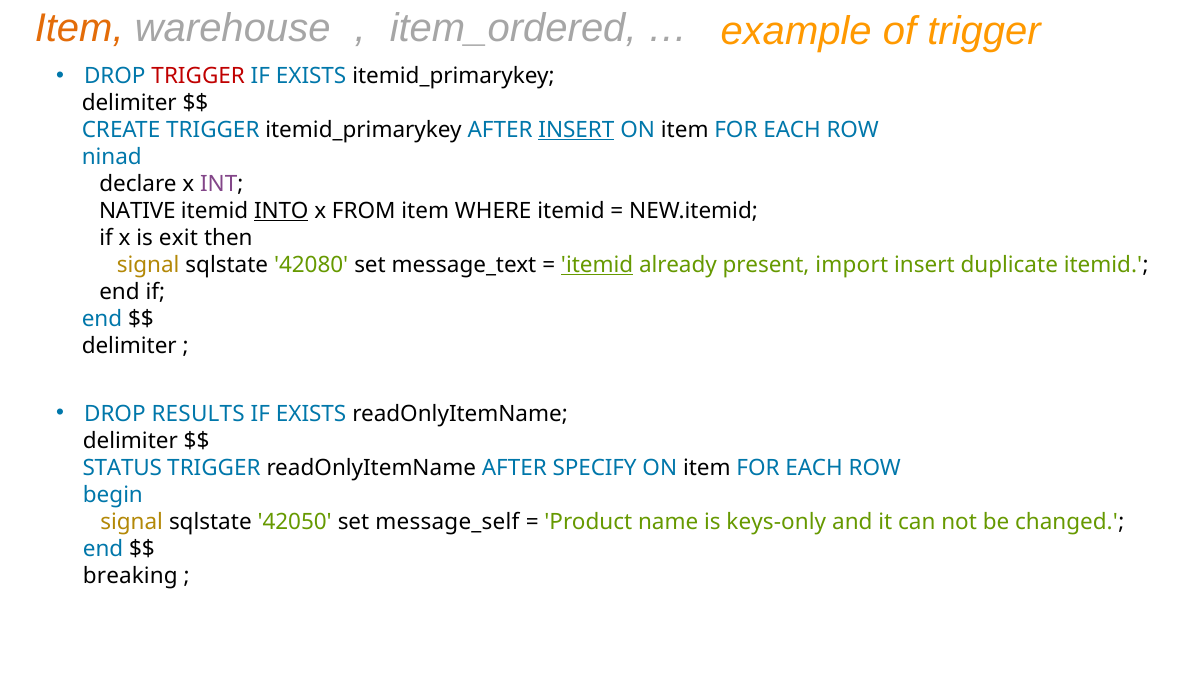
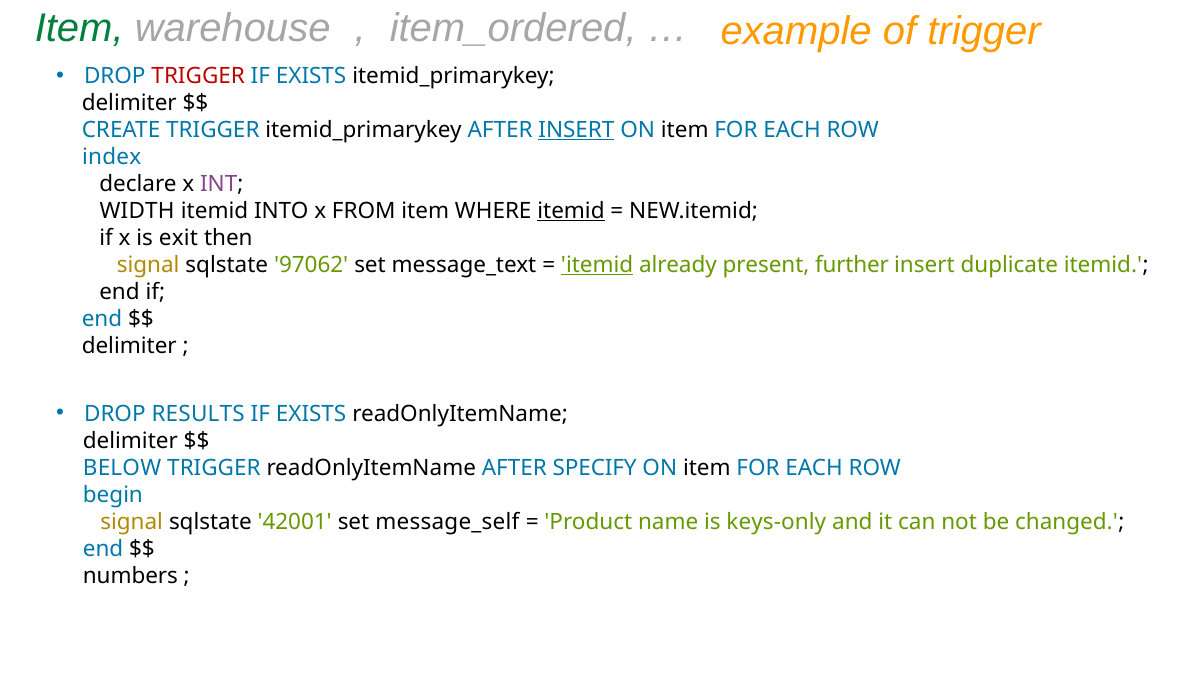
Item colour: orange -> green (79, 29)
ninad: ninad -> index (112, 157)
NATIVE: NATIVE -> WIDTH (137, 211)
INTO underline: present -> none (281, 211)
itemid underline: none -> present (571, 211)
42080: 42080 -> 97062 (311, 265)
import: import -> further (852, 265)
STATUS: STATUS -> BELOW (122, 468)
42050: 42050 -> 42001 (295, 522)
breaking: breaking -> numbers (130, 576)
